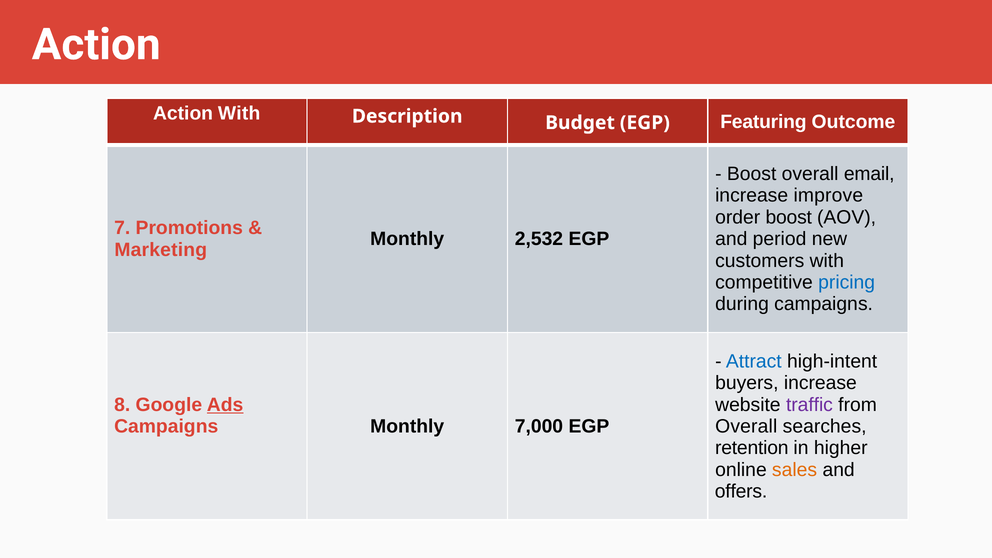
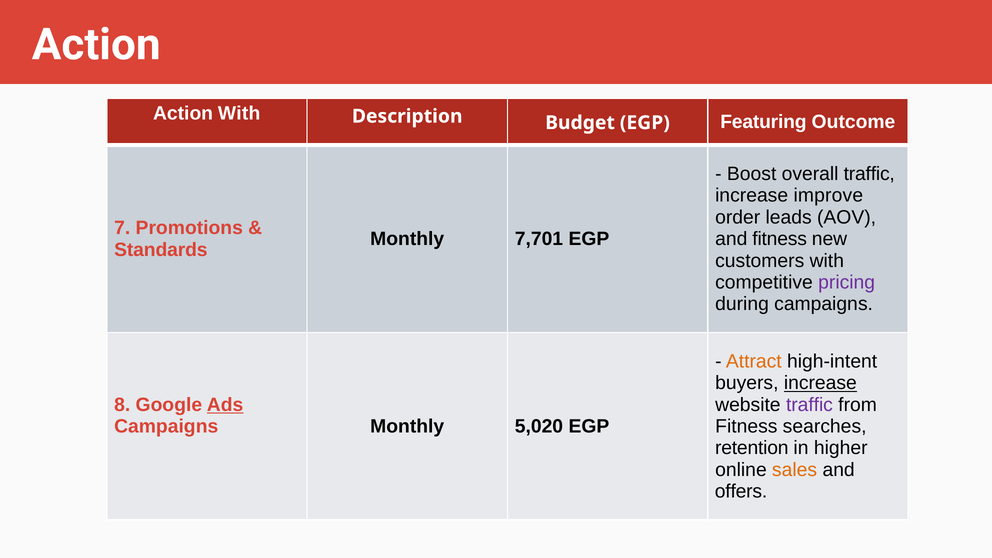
overall email: email -> traffic (869, 174)
order boost: boost -> leads (789, 217)
2,532: 2,532 -> 7,701 (539, 239)
and period: period -> fitness (780, 239)
Marketing: Marketing -> Standards (161, 250)
pricing colour: blue -> purple (847, 282)
Attract colour: blue -> orange (754, 361)
increase underline: none -> present (820, 383)
7,000: 7,000 -> 5,020 (539, 426)
Overall: Overall -> Fitness (746, 426)
